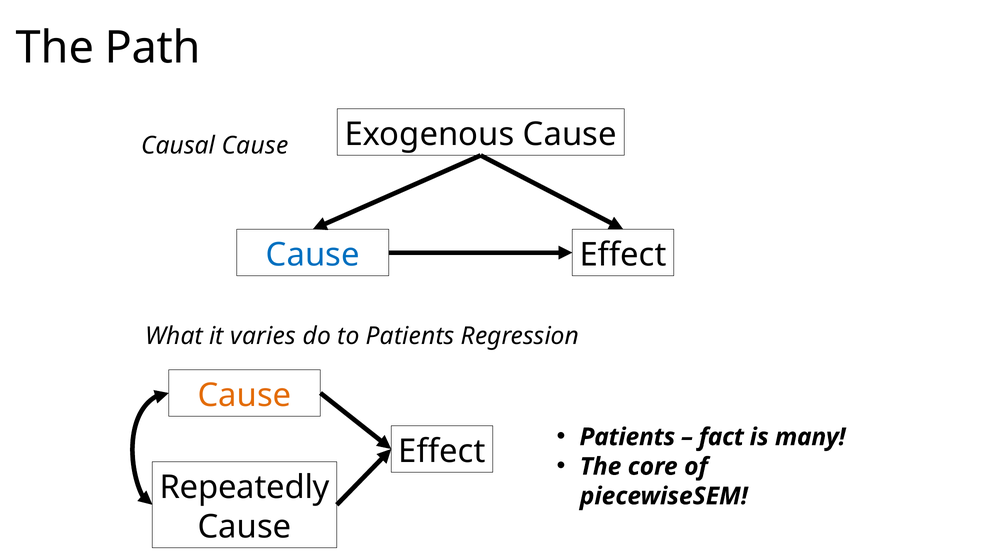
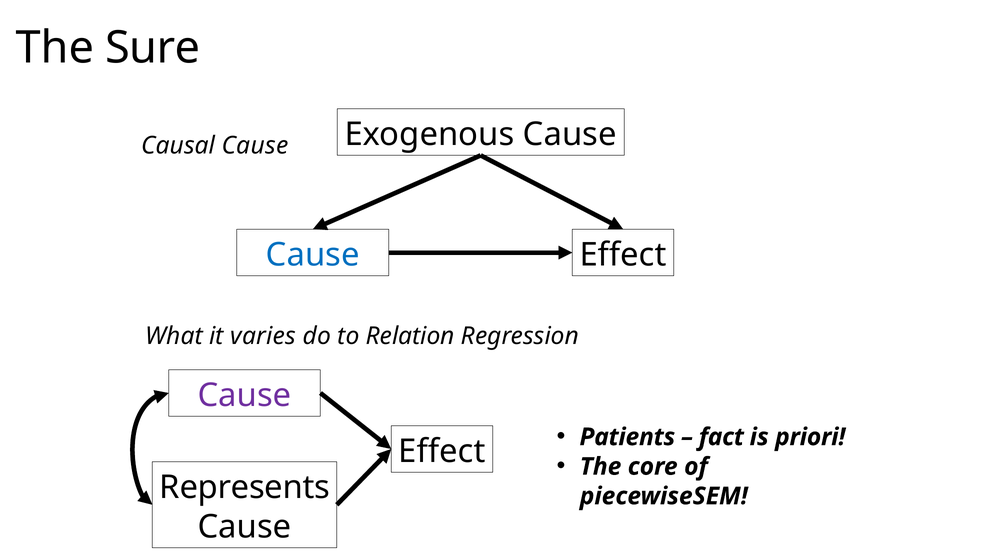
Path: Path -> Sure (153, 48)
to Patients: Patients -> Relation (410, 336)
Cause colour: orange -> purple (245, 395)
many: many -> priori (810, 437)
Repeatedly: Repeatedly -> Represents (245, 487)
